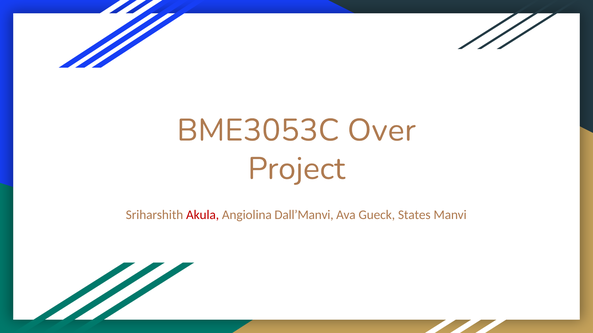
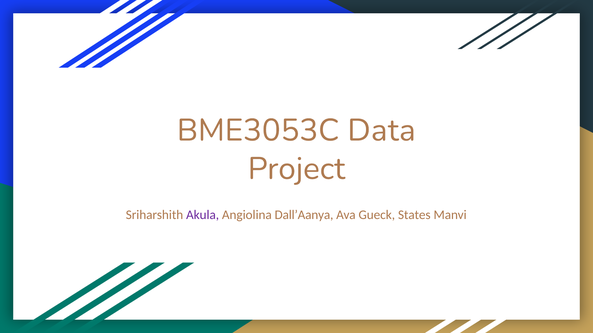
Over: Over -> Data (382, 130)
Akula colour: red -> purple (203, 215)
Dall’Manvi: Dall’Manvi -> Dall’Aanya (304, 215)
